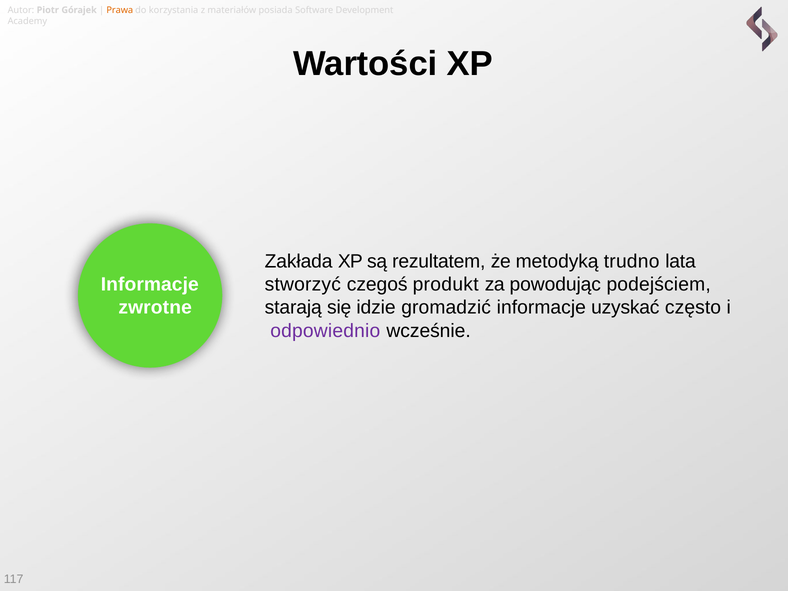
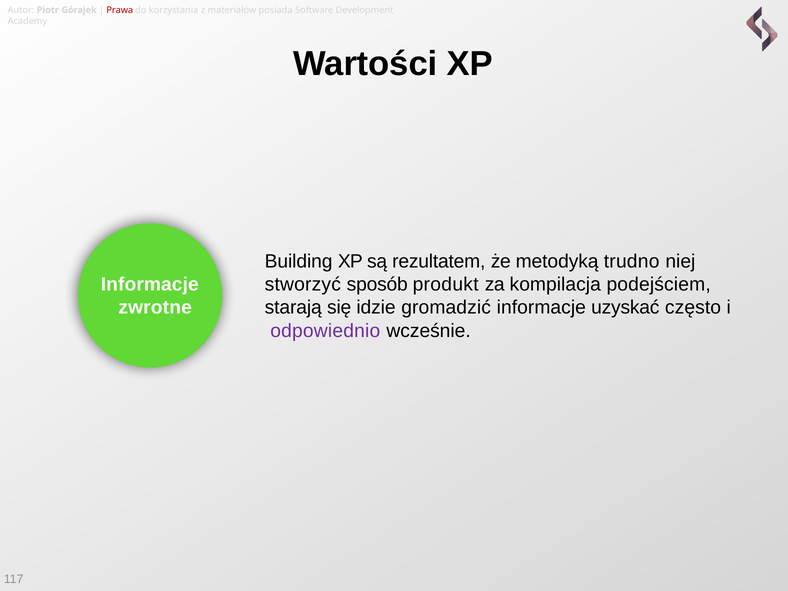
Prawa colour: orange -> red (120, 10)
Zakłada: Zakłada -> Building (299, 261)
lata: lata -> niej (680, 261)
czegoś: czegoś -> sposób (377, 285)
powodując: powodując -> kompilacja (555, 285)
